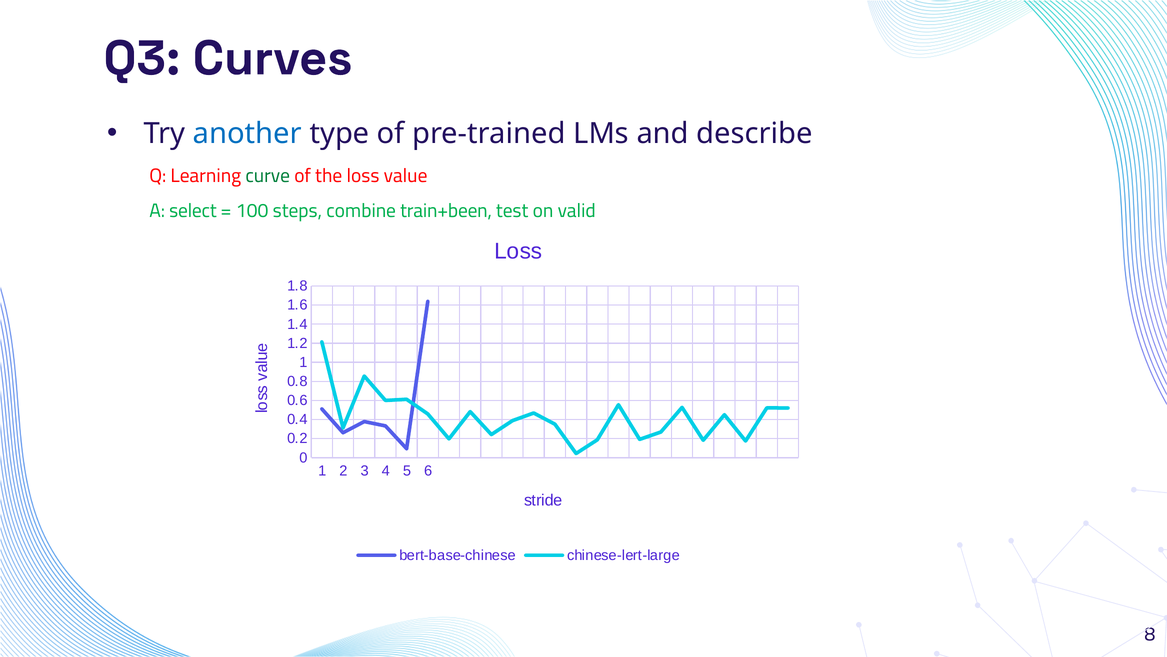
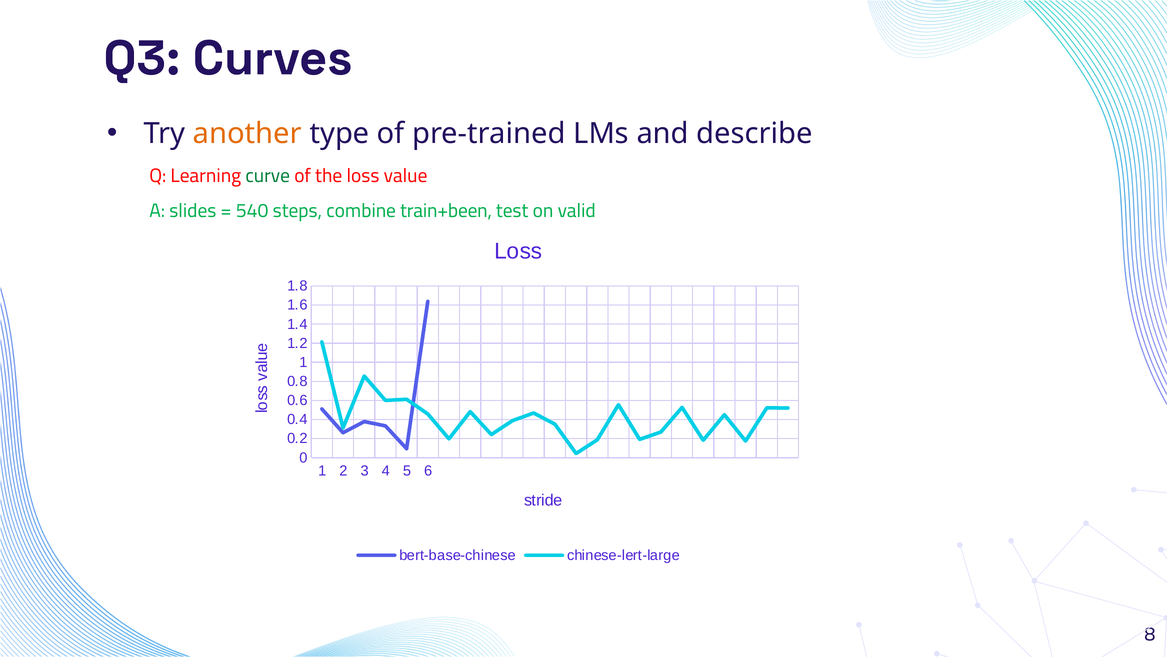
another colour: blue -> orange (247, 134)
select: select -> slides (193, 211)
100: 100 -> 540 (252, 211)
